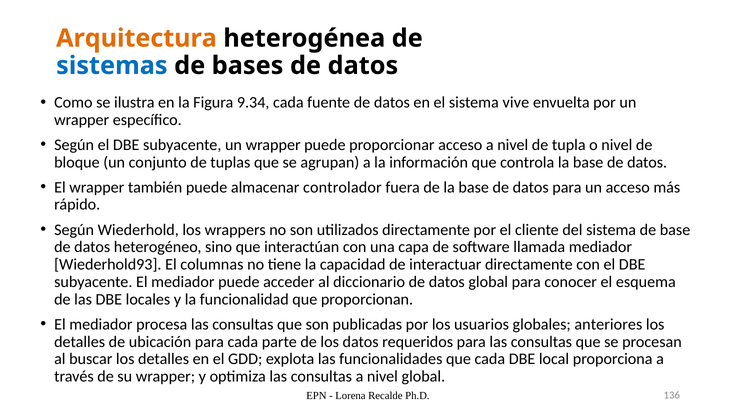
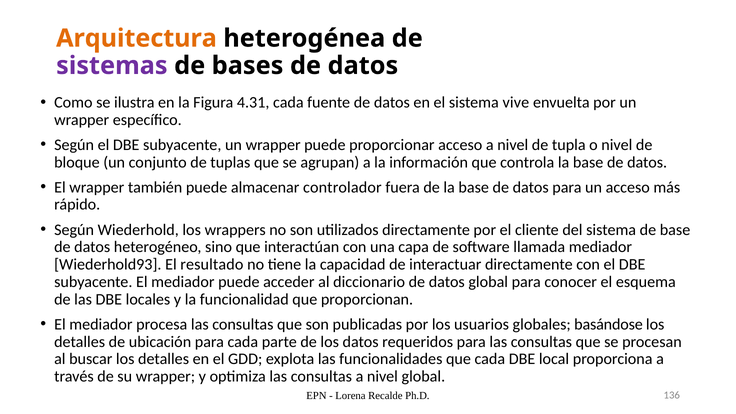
sistemas colour: blue -> purple (112, 66)
9.34: 9.34 -> 4.31 (253, 102)
columnas: columnas -> resultado (212, 264)
anteriores: anteriores -> basándose (609, 324)
